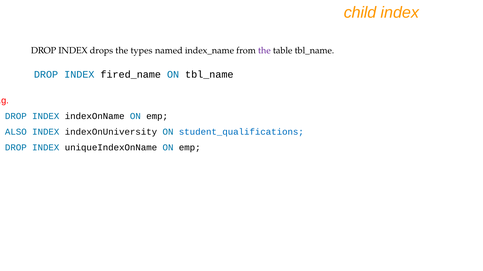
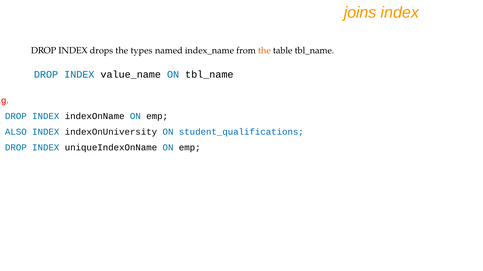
child: child -> joins (360, 13)
the colour: purple -> orange (264, 51)
fired_name: fired_name -> value_name (131, 75)
